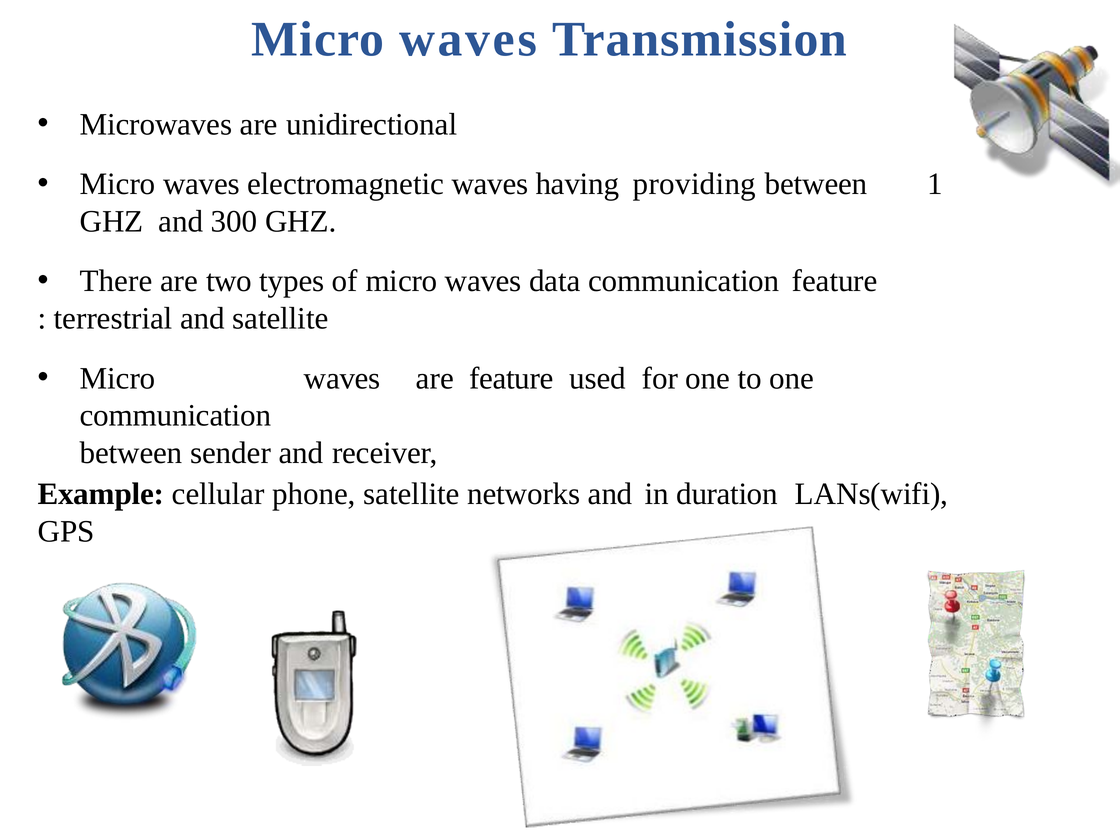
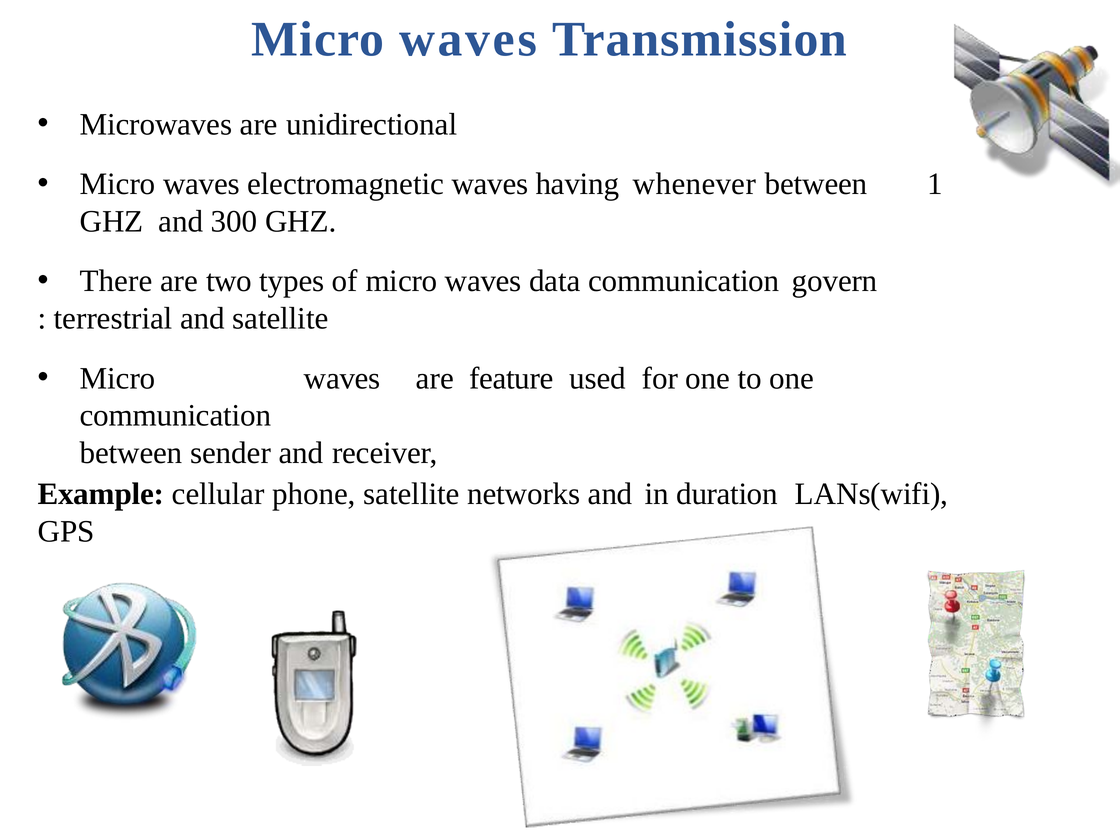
providing: providing -> whenever (694, 184)
communication feature: feature -> govern (835, 281)
